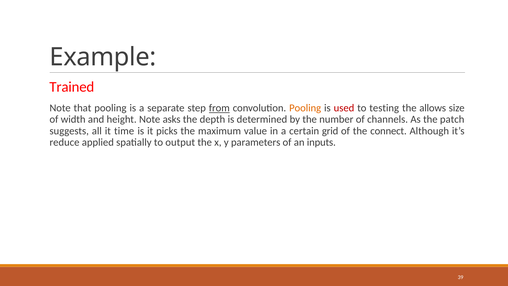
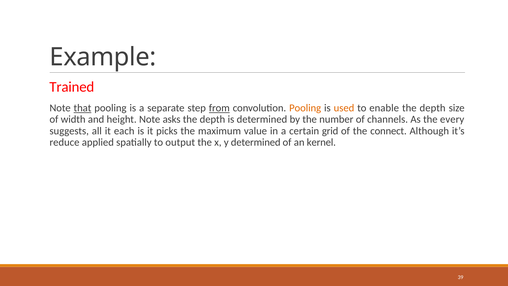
that underline: none -> present (82, 108)
used colour: red -> orange (344, 108)
testing: testing -> enable (384, 108)
allows: allows -> depth (433, 108)
patch: patch -> every (452, 119)
time: time -> each (124, 131)
y parameters: parameters -> determined (256, 142)
inputs: inputs -> kernel (321, 142)
